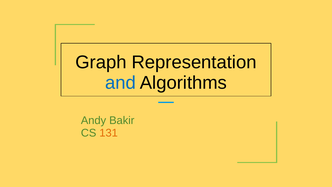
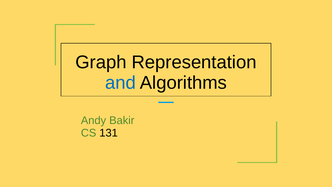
131 colour: orange -> black (109, 133)
